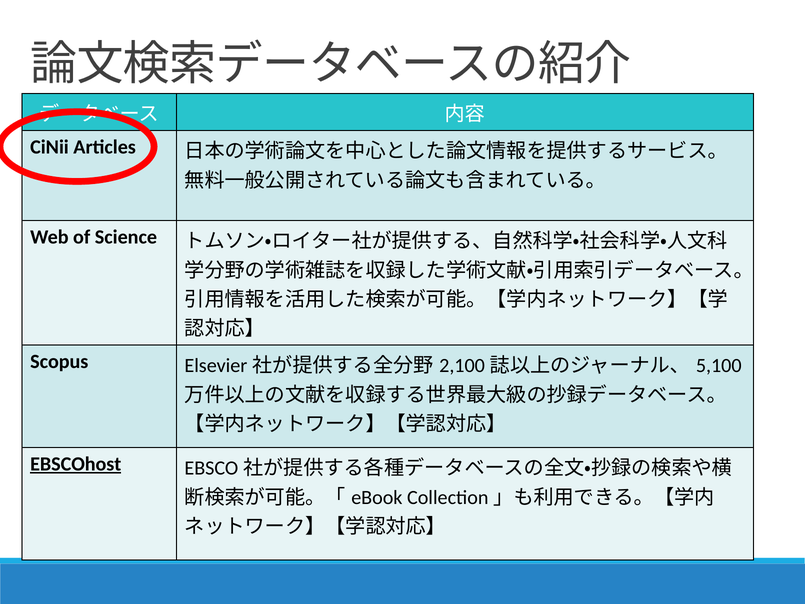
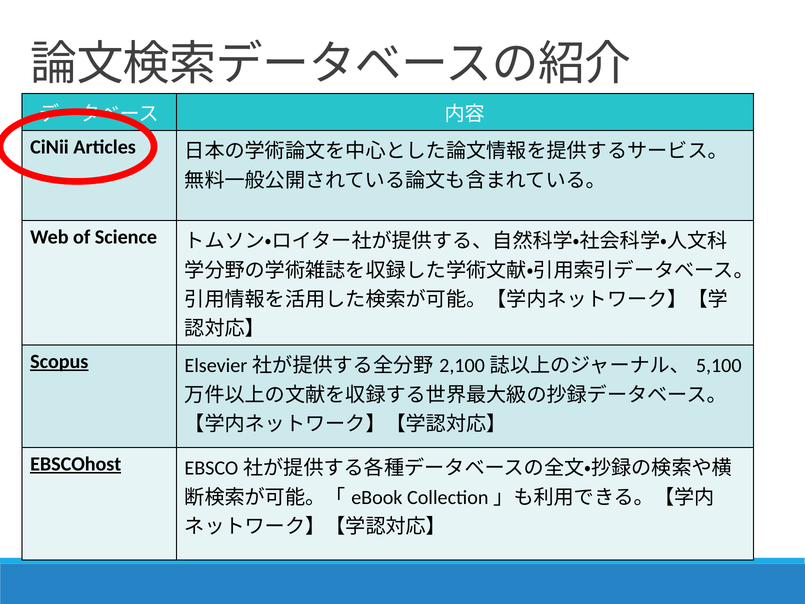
Scopus underline: none -> present (59, 362)
